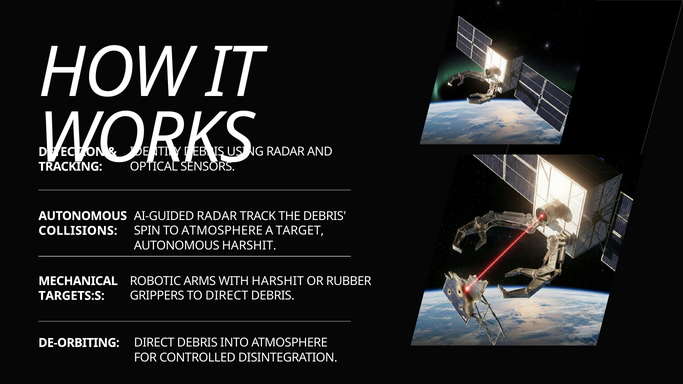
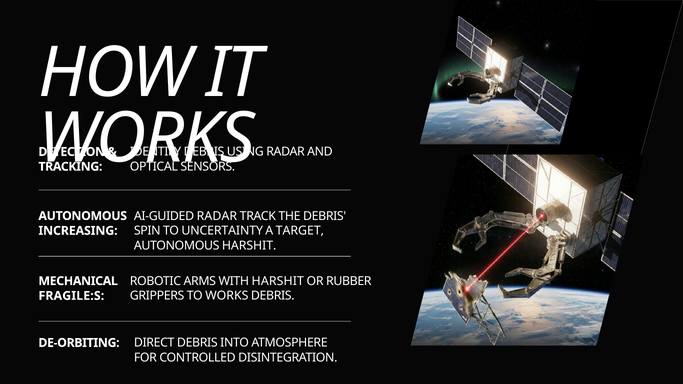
TO ATMOSPHERE: ATMOSPHERE -> UNCERTAINTY (222, 231)
COLLISIONS: COLLISIONS -> INCREASING (78, 231)
TO DIRECT: DIRECT -> WORKS (227, 296)
TARGETS:S: TARGETS:S -> FRAGILE:S (71, 296)
